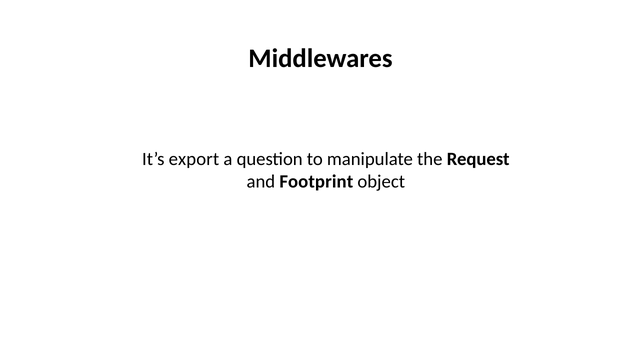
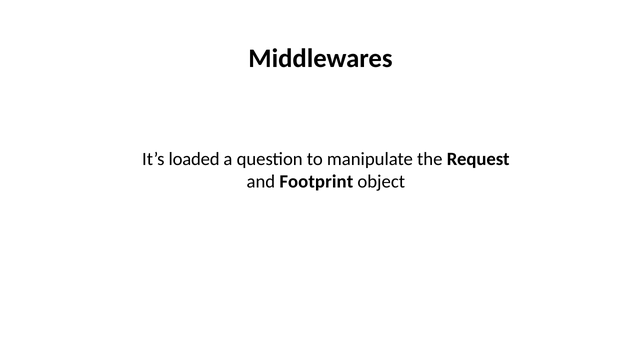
export: export -> loaded (194, 159)
